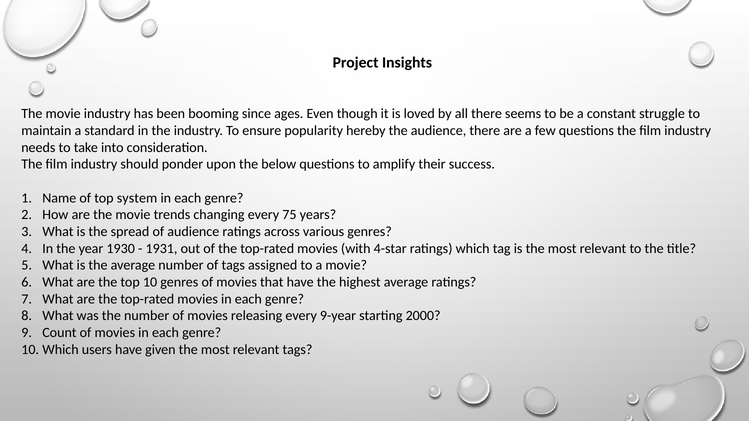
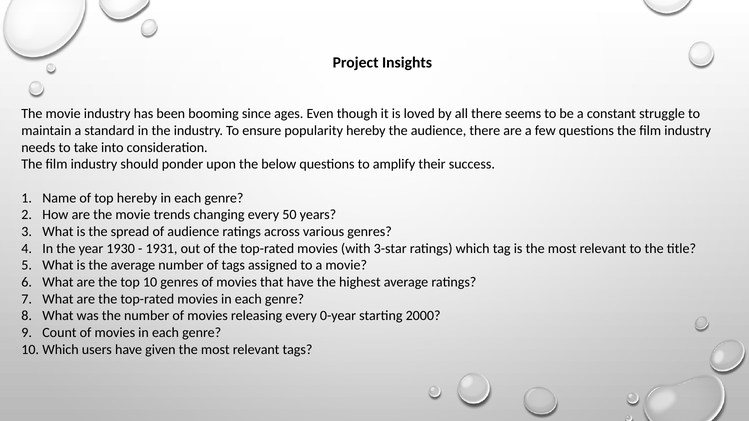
top system: system -> hereby (137, 198)
75: 75 -> 50 (289, 215)
4-star: 4-star -> 3-star (390, 249)
9-year: 9-year -> 0-year (338, 316)
